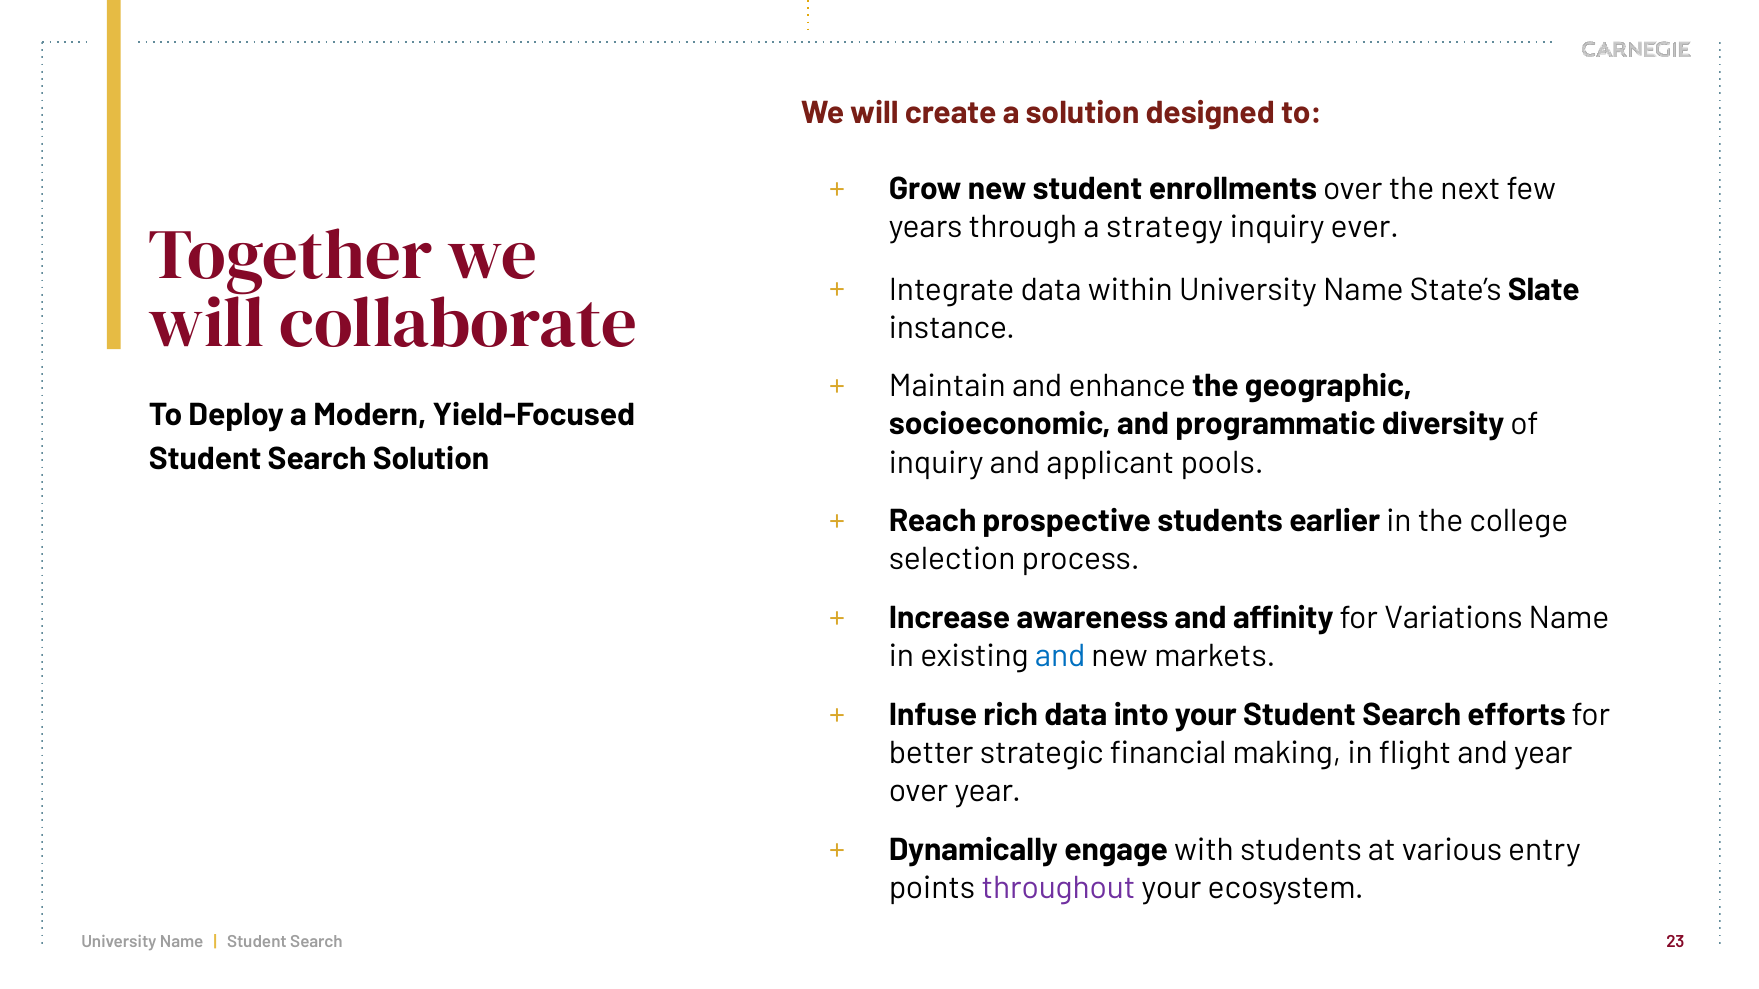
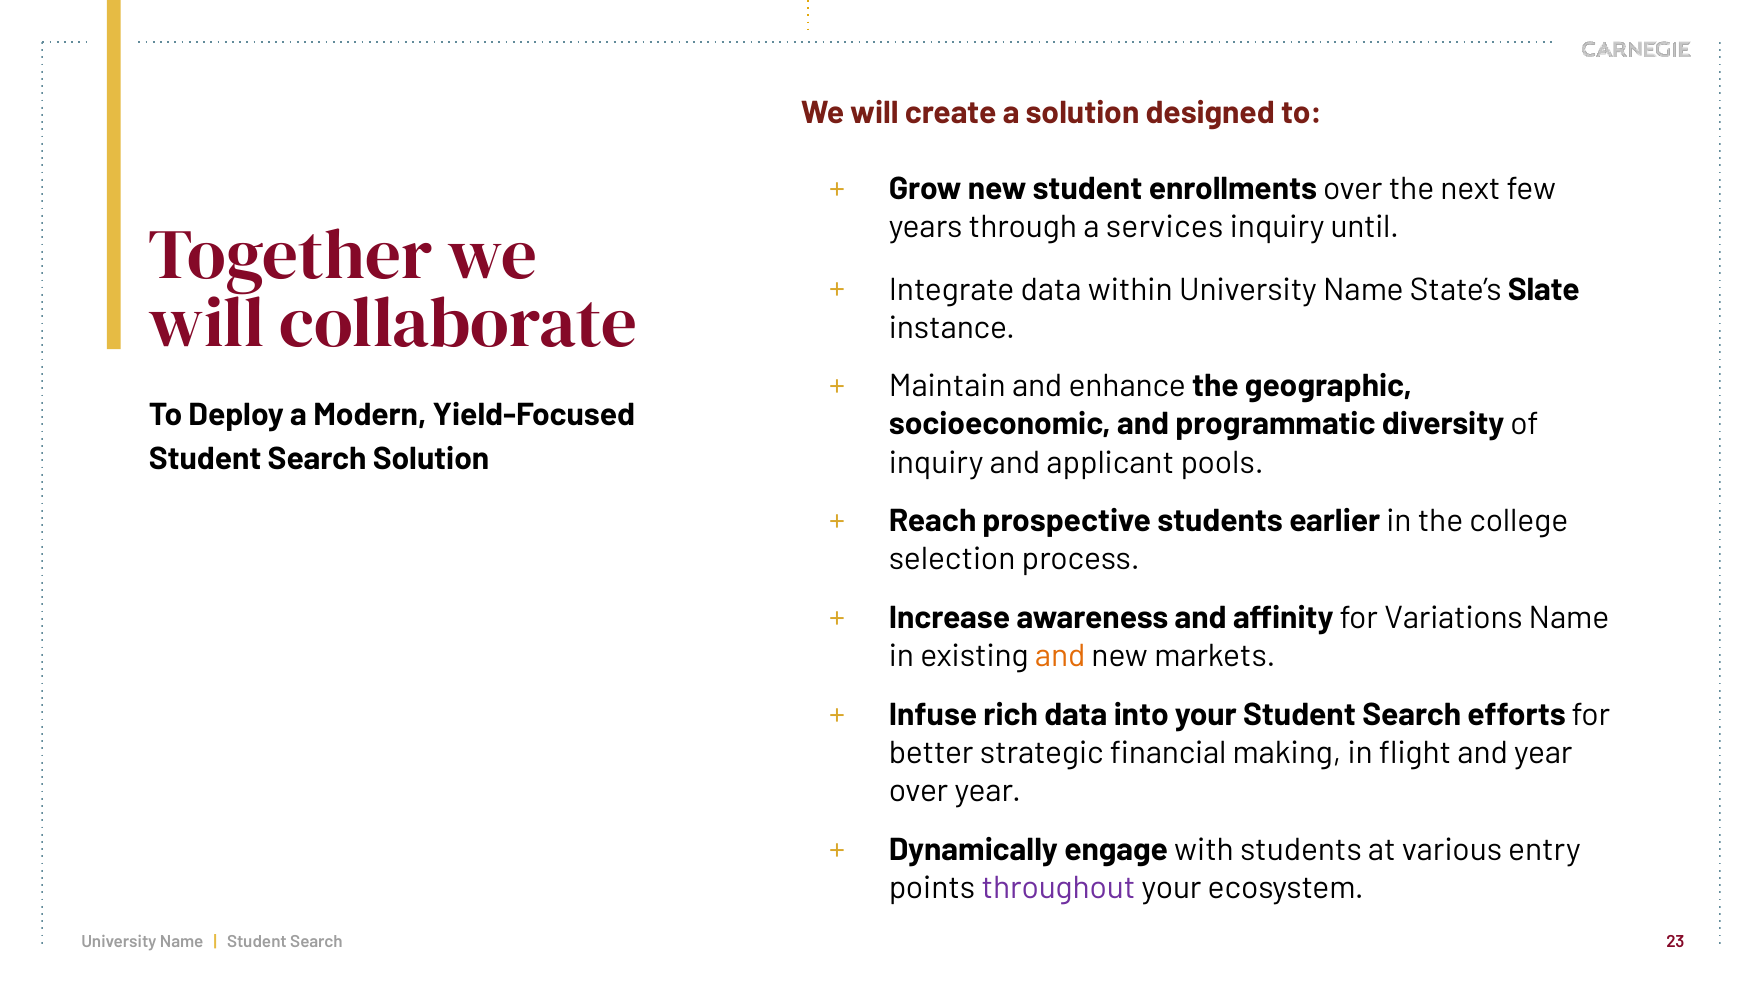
strategy: strategy -> services (1165, 227)
ever: ever -> until (1365, 227)
and colour: blue -> orange (1060, 656)
